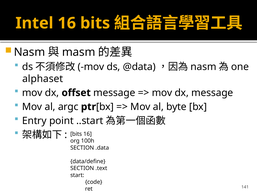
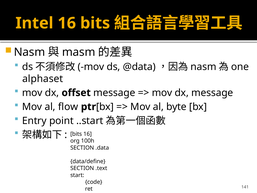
argc: argc -> flow (68, 107)
